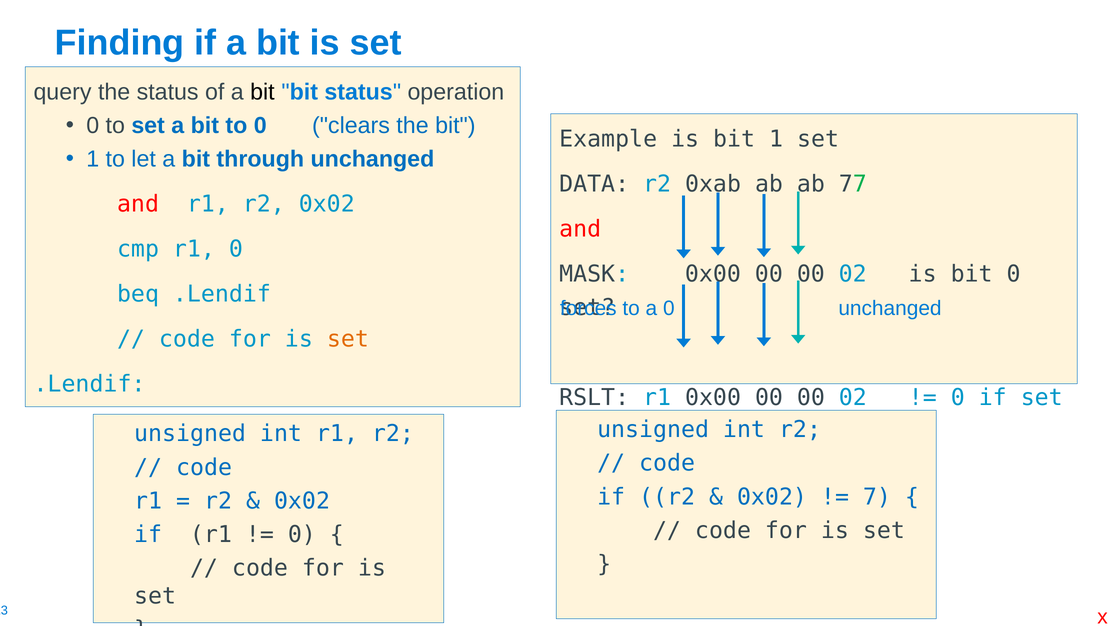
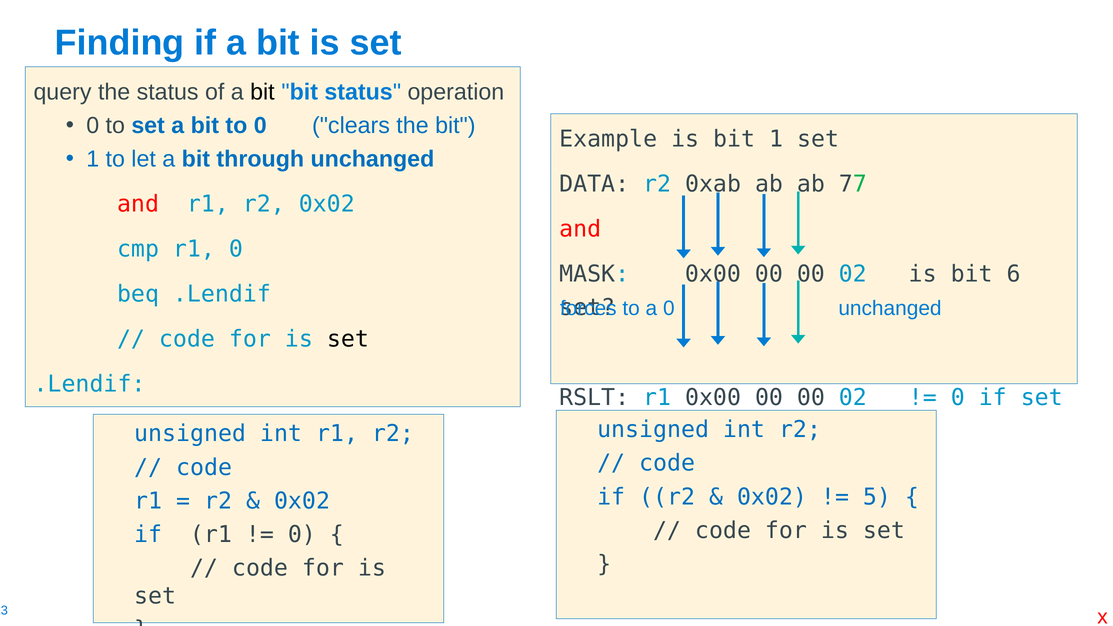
bit 0: 0 -> 6 (1014, 274)
set colour: orange -> black (348, 339)
7: 7 -> 5 (877, 497)
